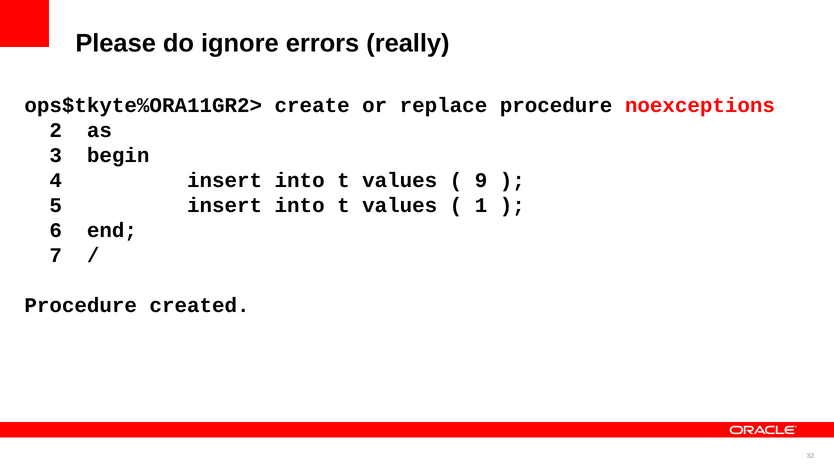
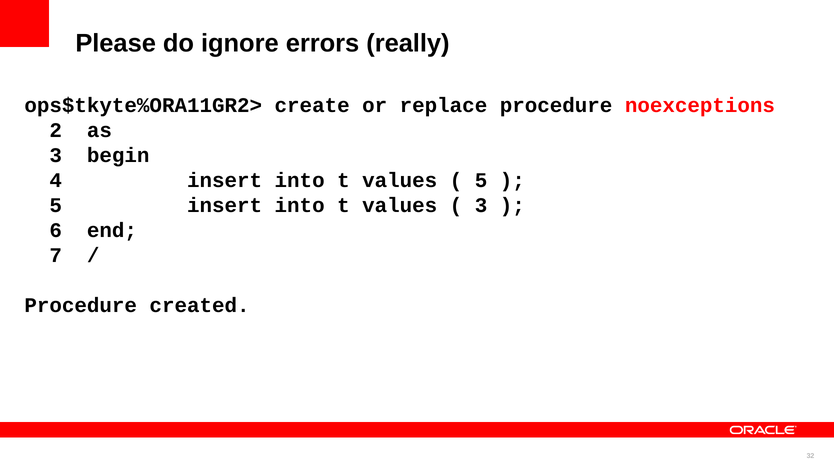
9: 9 -> 5 (481, 180)
1: 1 -> 3 (481, 205)
